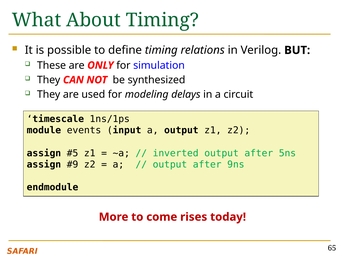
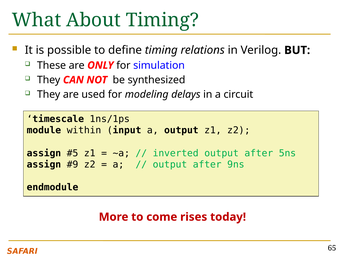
events: events -> within (84, 131)
